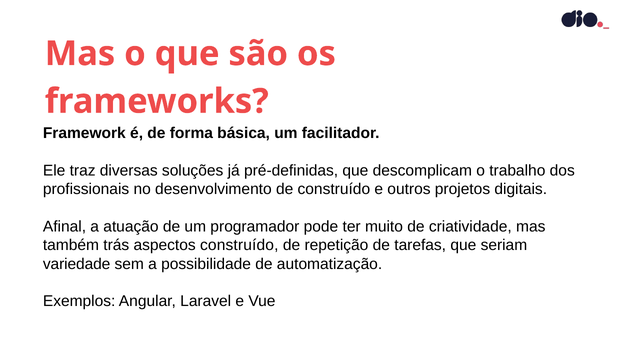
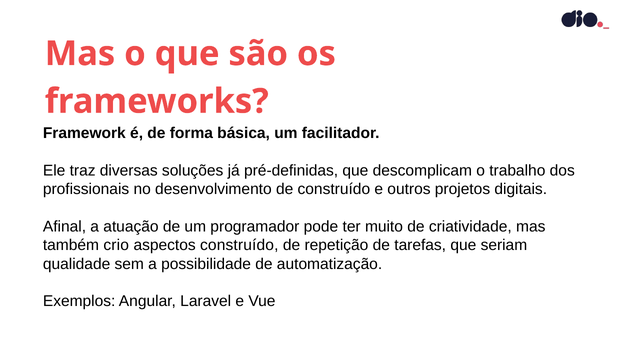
trás: trás -> crio (116, 245)
variedade: variedade -> qualidade (77, 264)
